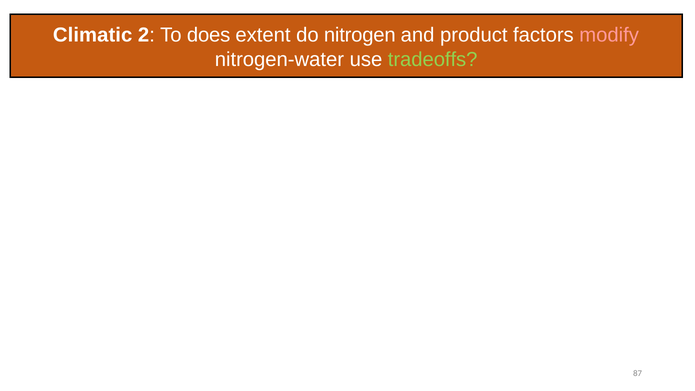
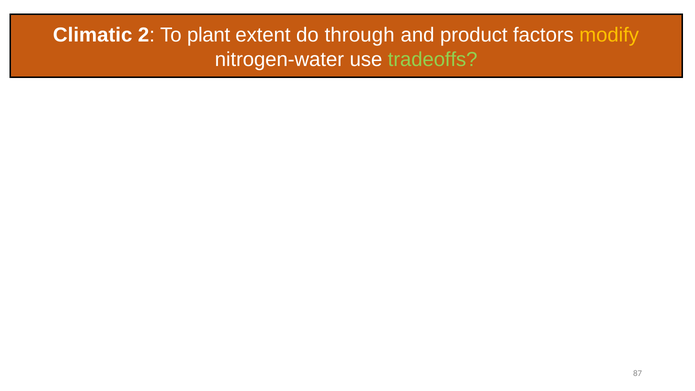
does: does -> plant (209, 35)
nitrogen: nitrogen -> through (360, 35)
modify colour: pink -> yellow (609, 35)
